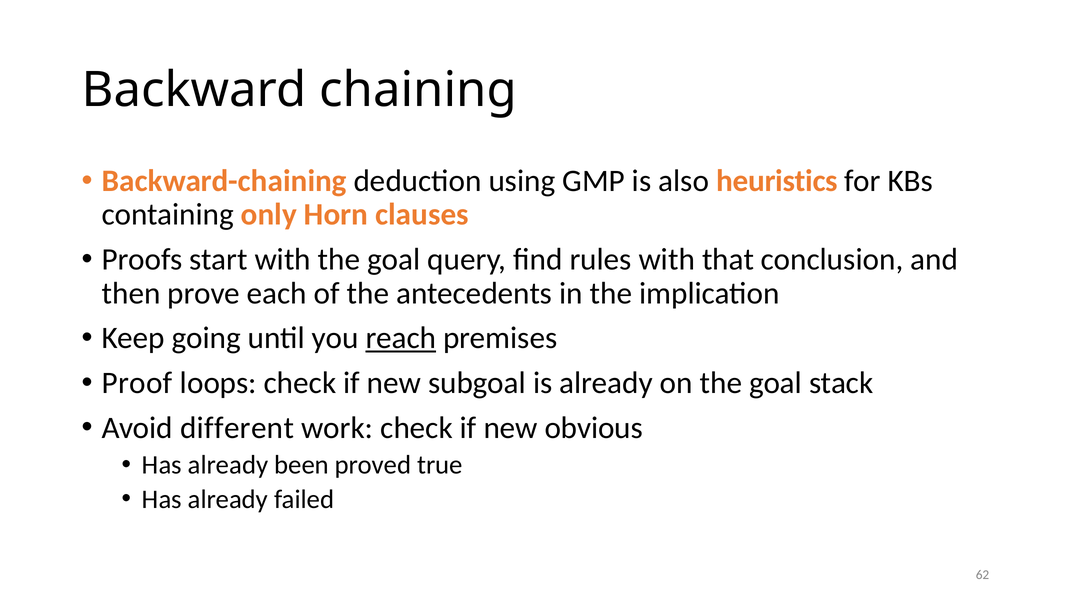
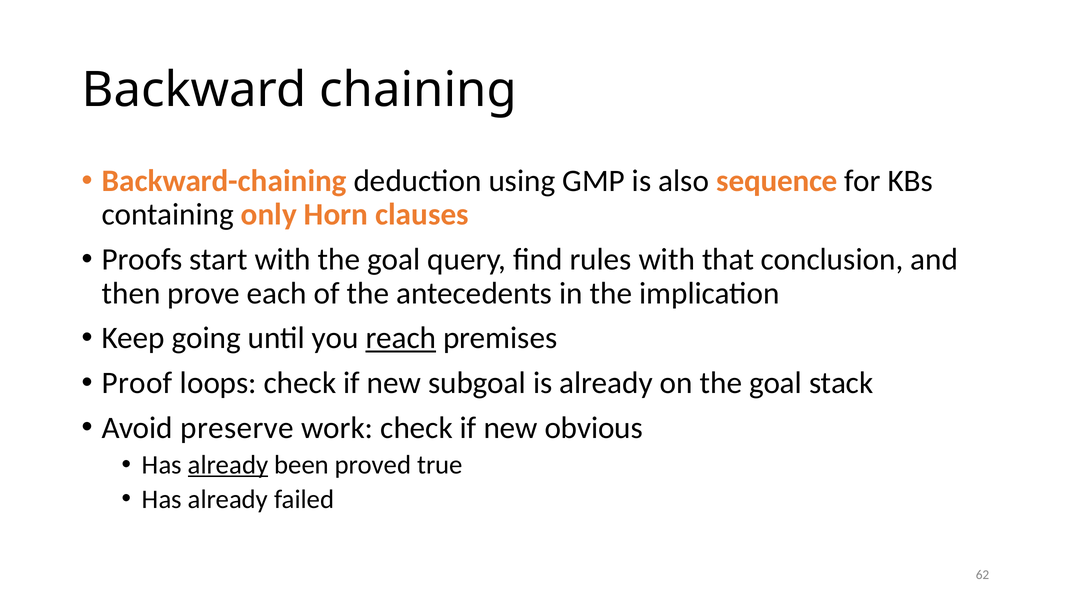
heuristics: heuristics -> sequence (777, 181)
different: different -> preserve (237, 428)
already underline: none -> present (228, 465)
